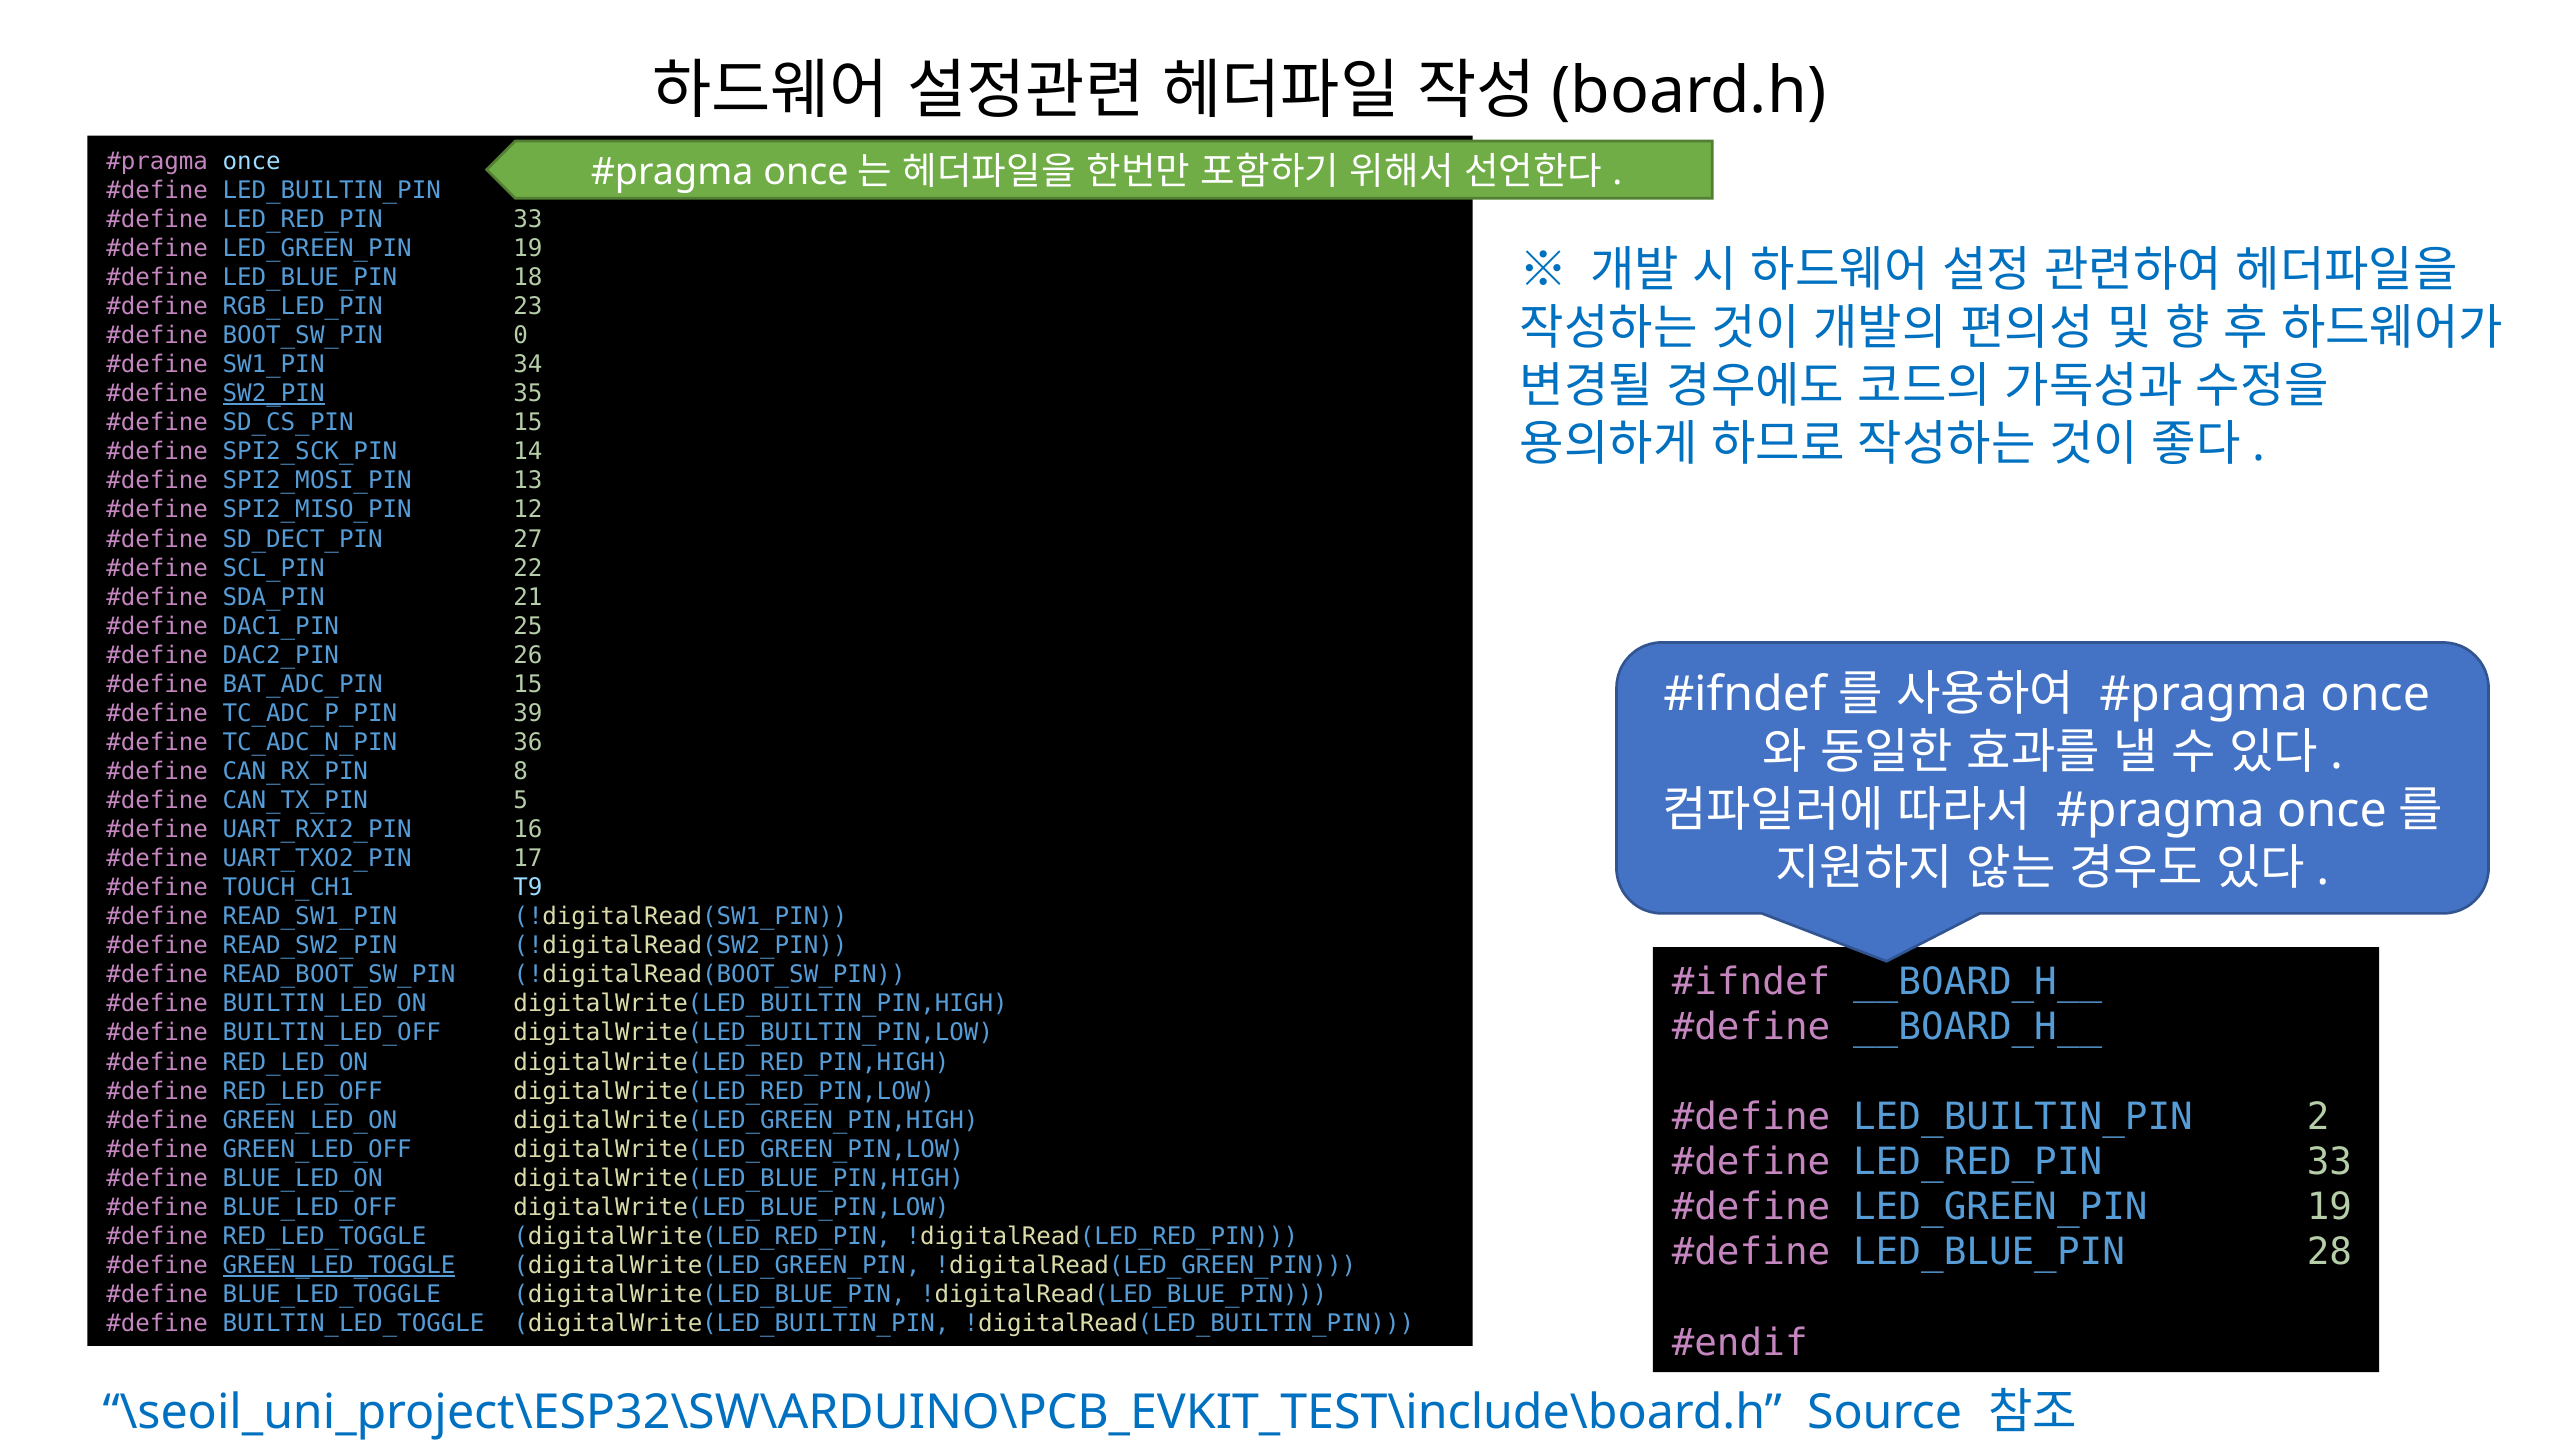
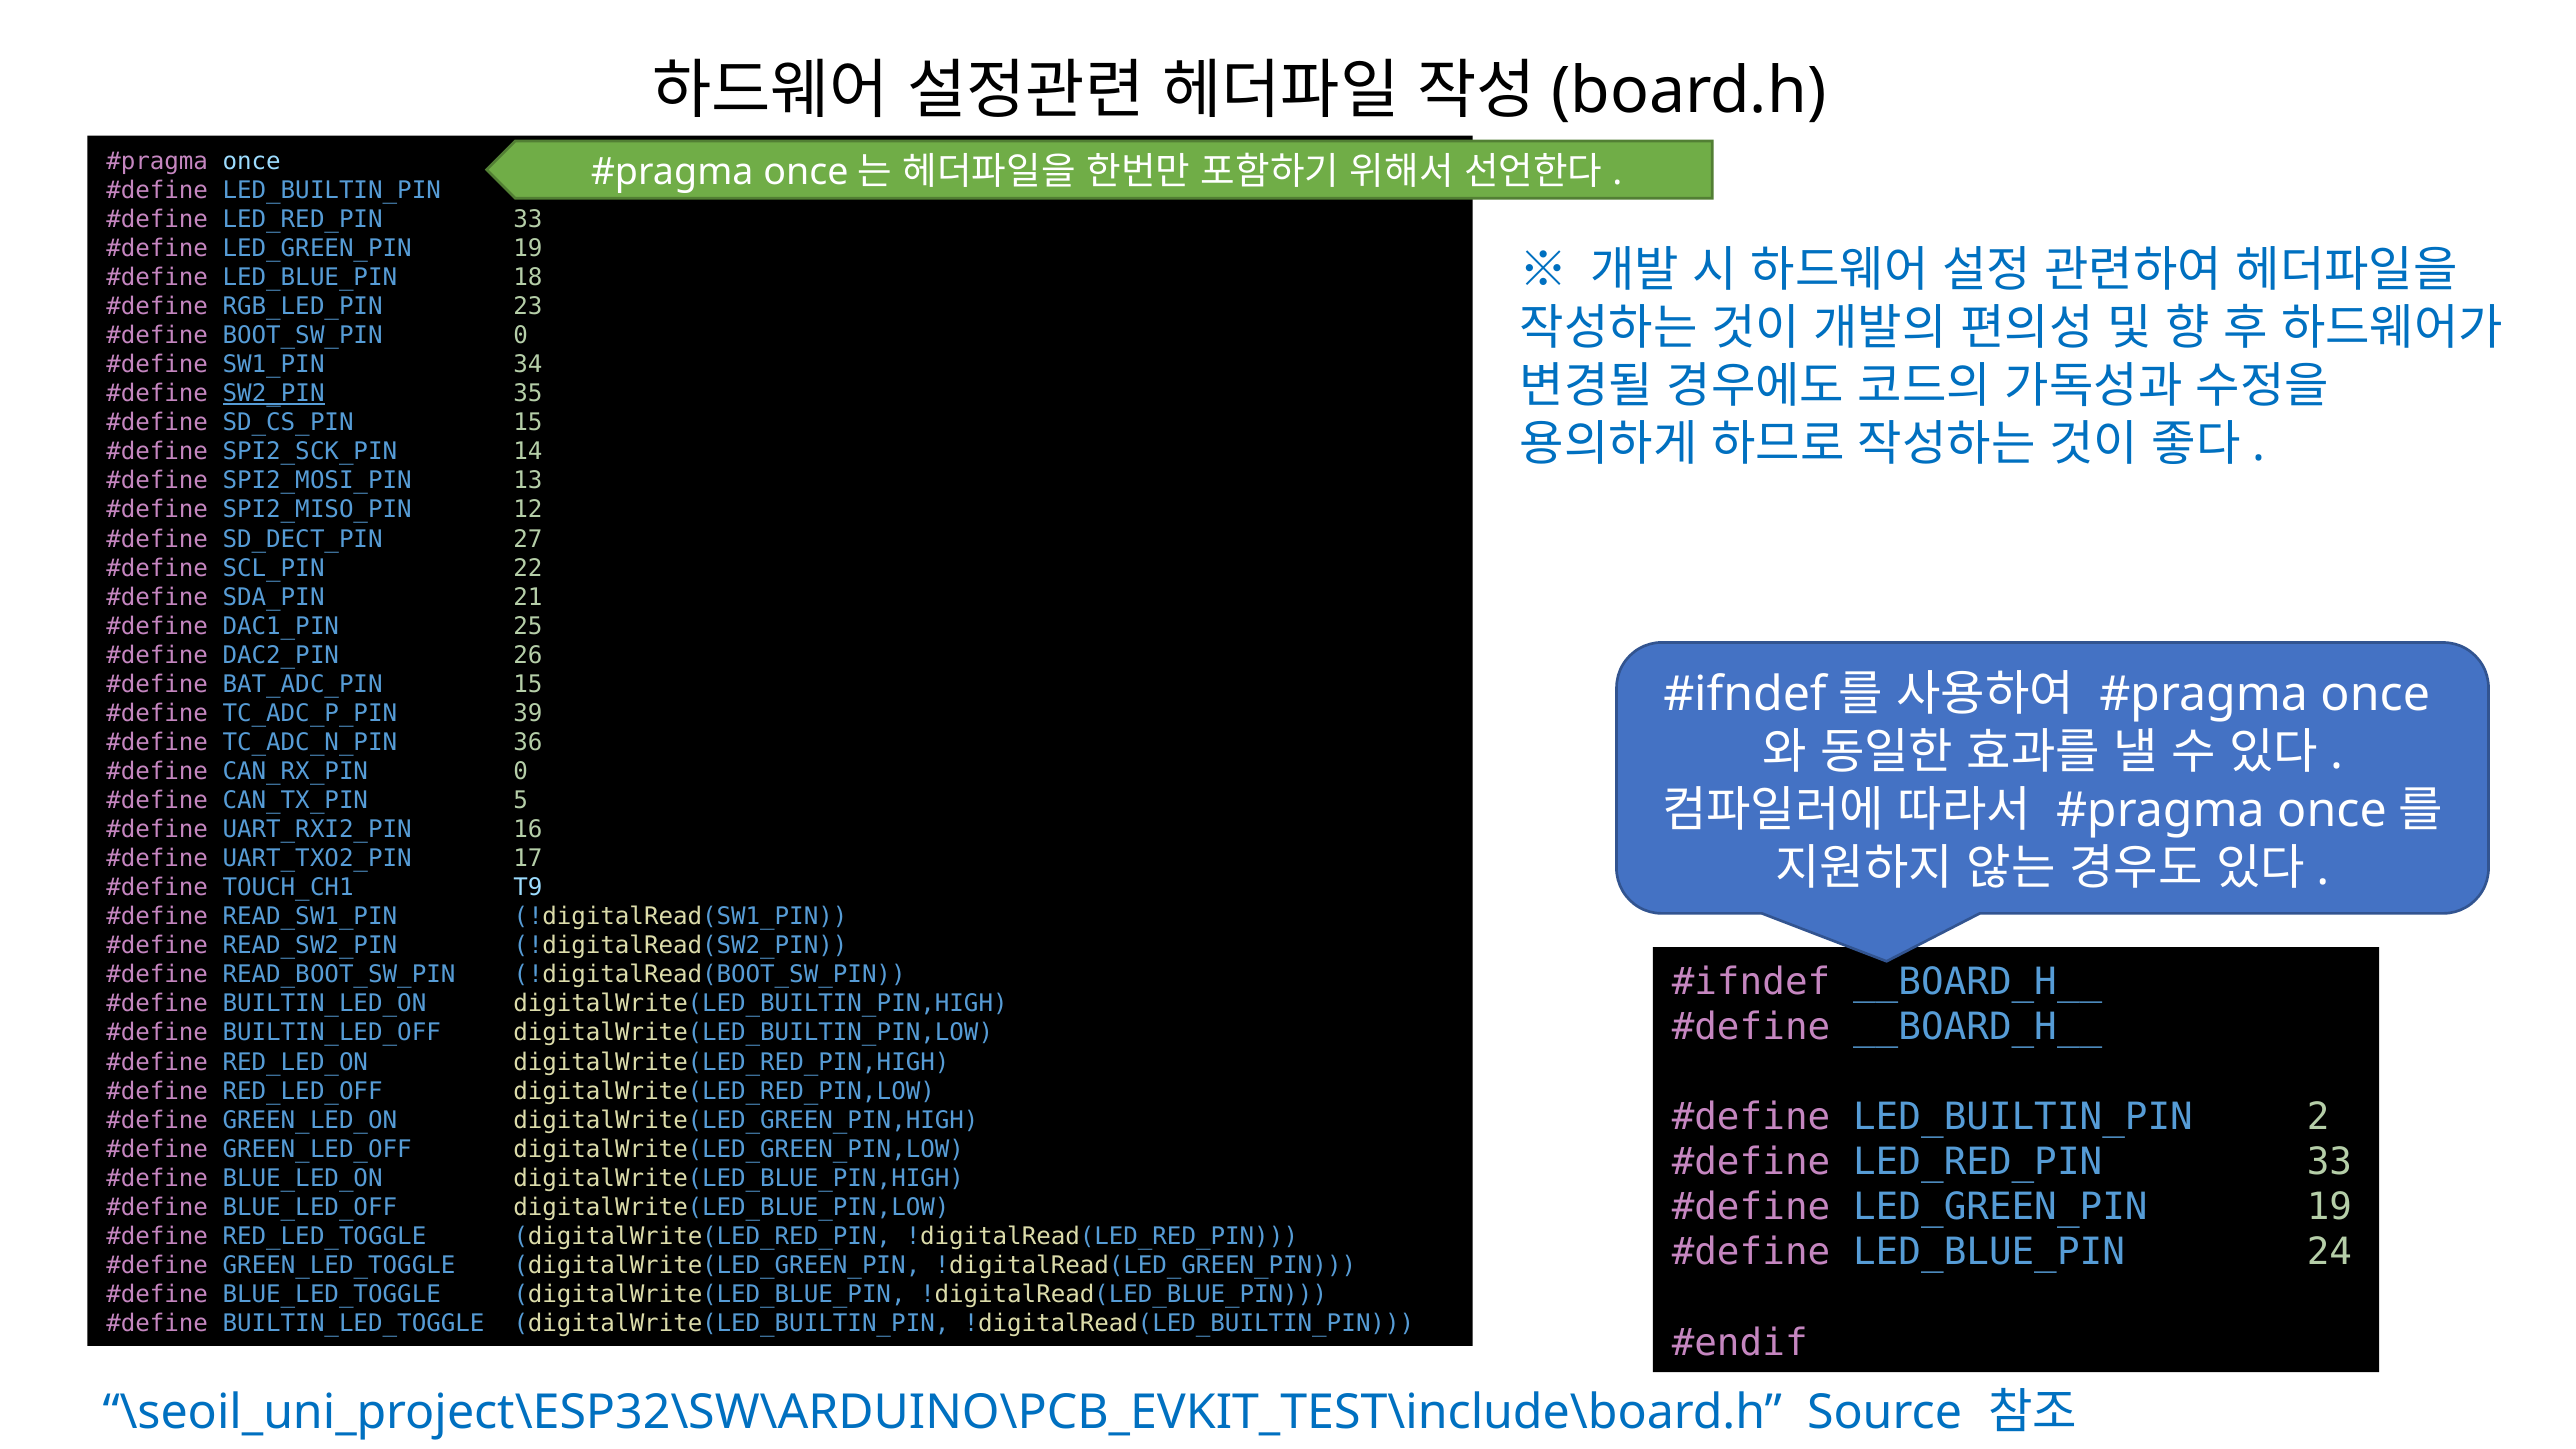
CAN_RX_PIN 8: 8 -> 0 (521, 772)
28: 28 -> 24 (2329, 1253)
GREEN_LED_TOGGLE underline: present -> none (339, 1265)
